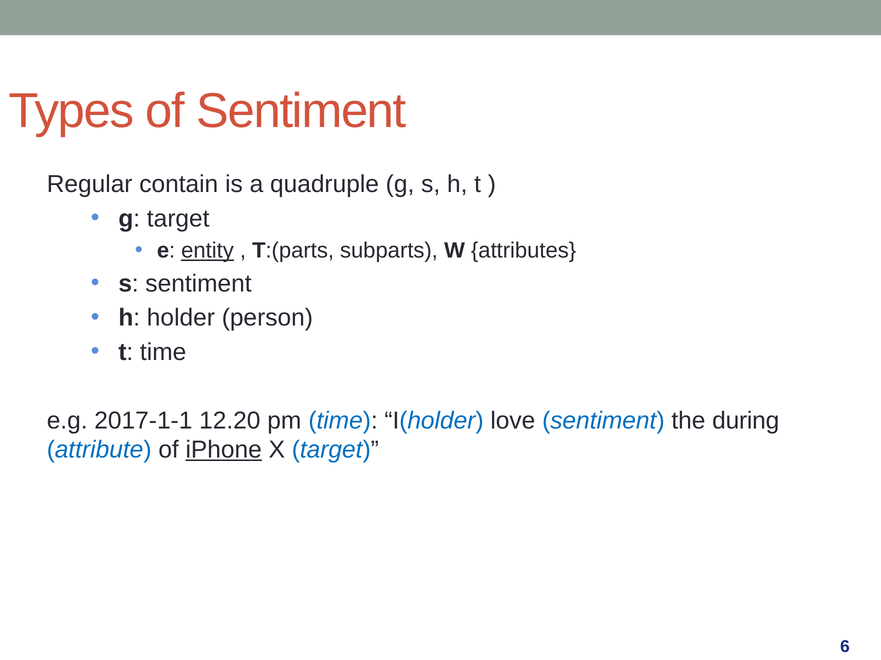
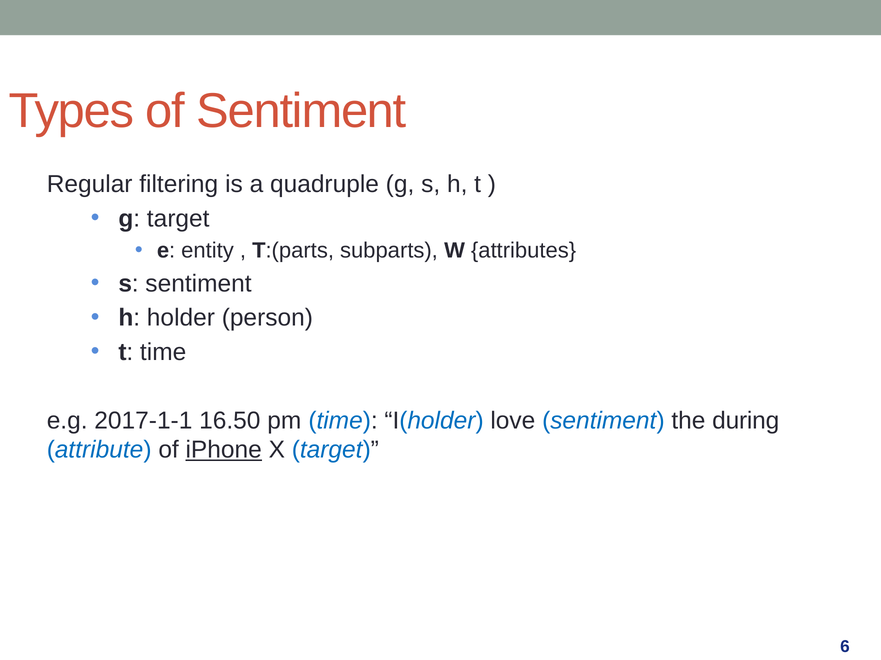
contain: contain -> filtering (179, 185)
entity underline: present -> none (208, 251)
12.20: 12.20 -> 16.50 (230, 421)
